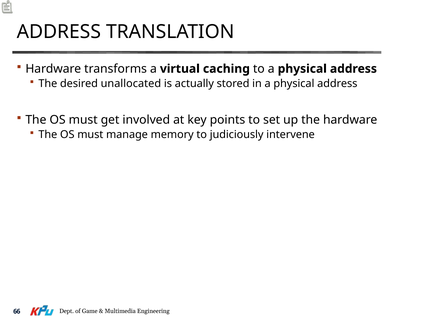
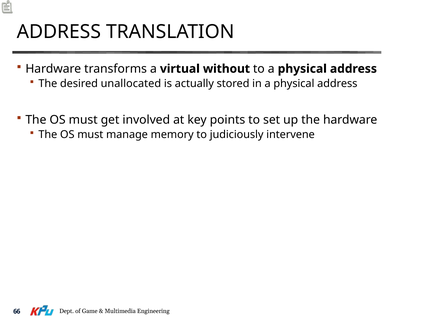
caching: caching -> without (226, 69)
